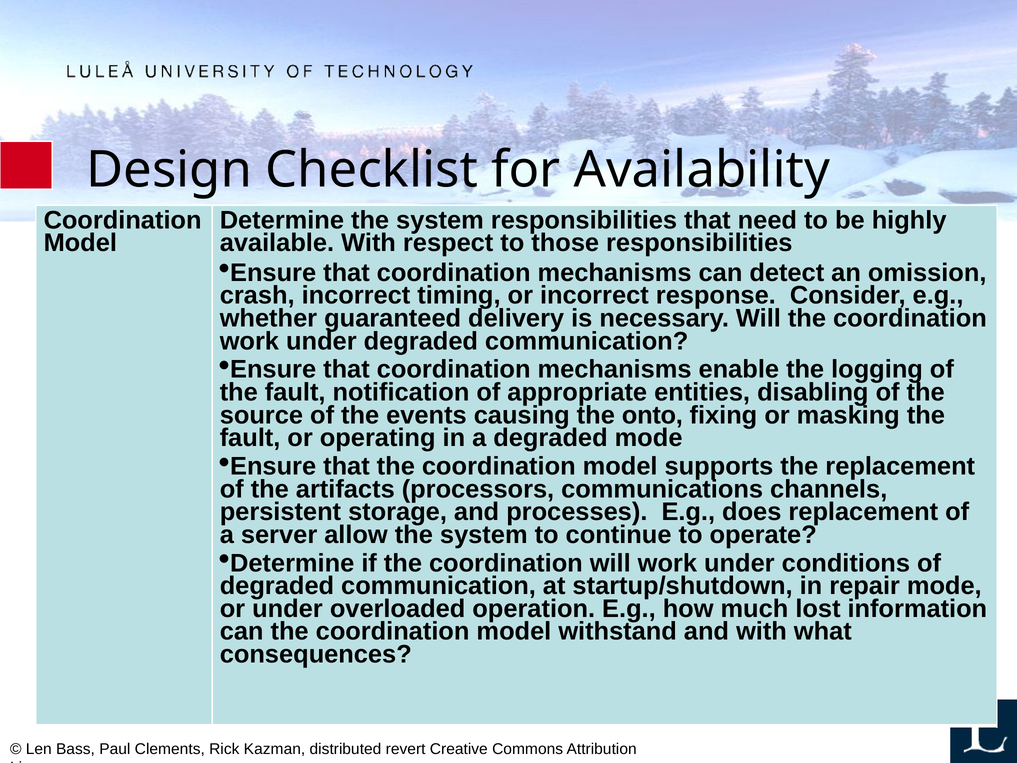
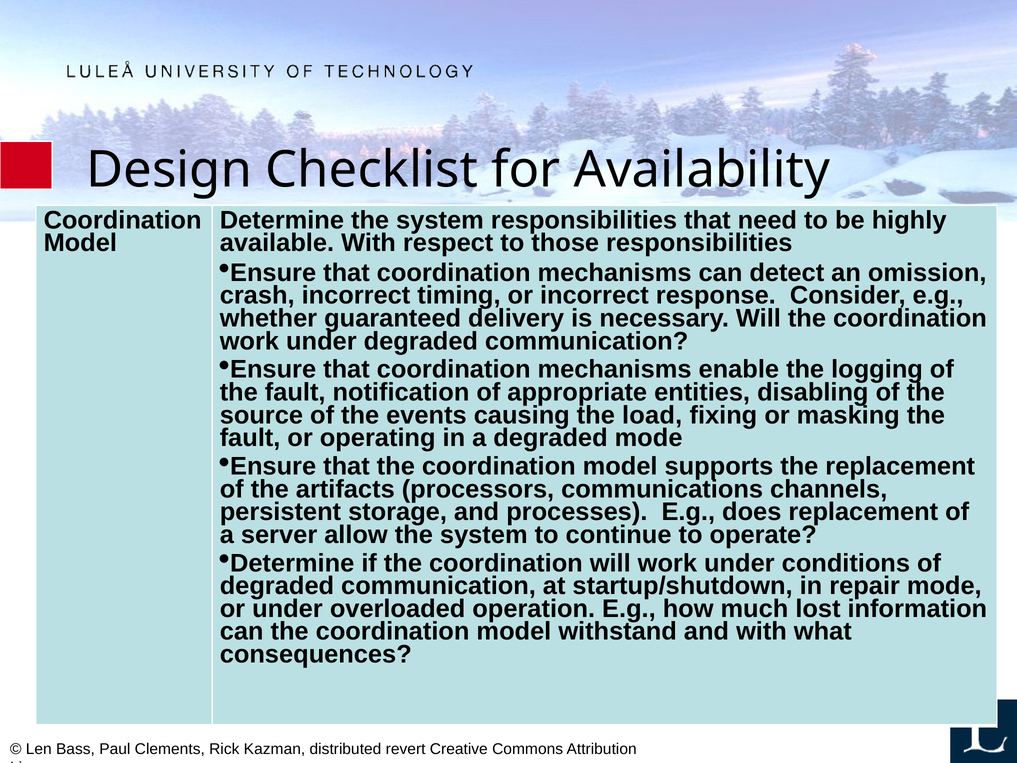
onto: onto -> load (652, 415)
